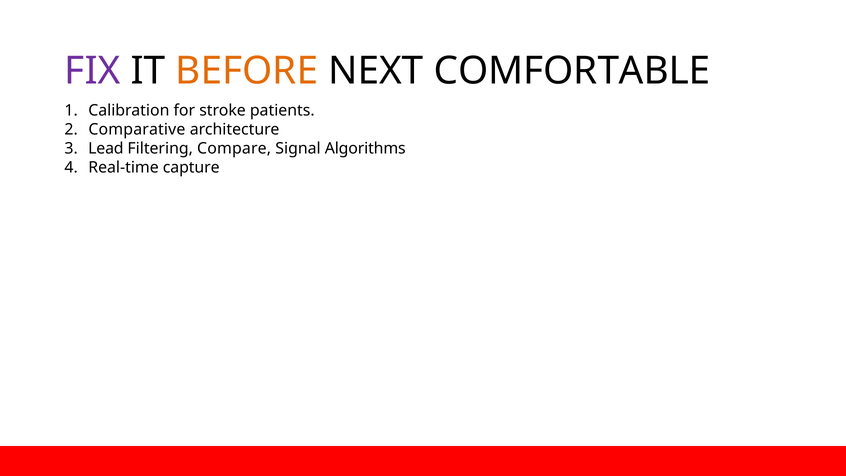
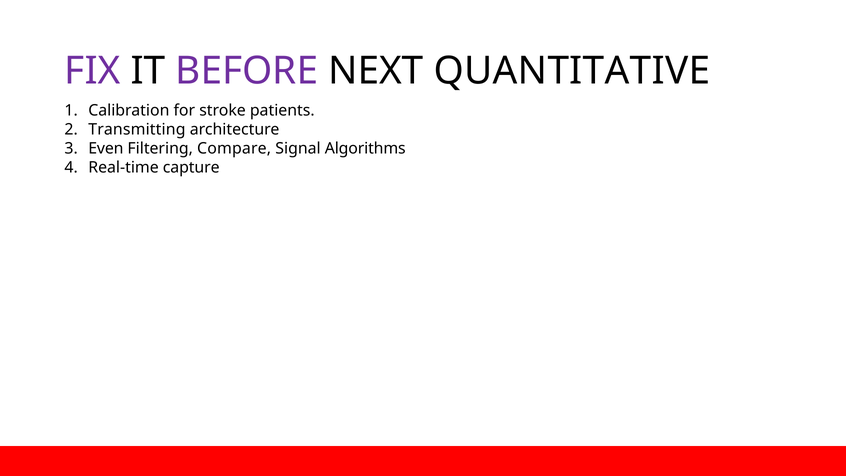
BEFORE colour: orange -> purple (247, 71)
COMFORTABLE: COMFORTABLE -> QUANTITATIVE (572, 71)
Comparative: Comparative -> Transmitting (137, 129)
Lead: Lead -> Even (106, 148)
